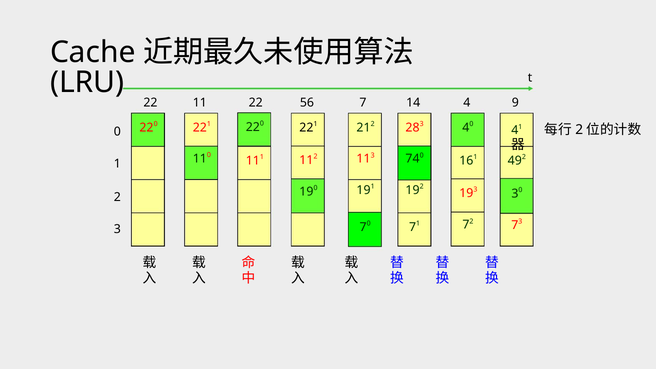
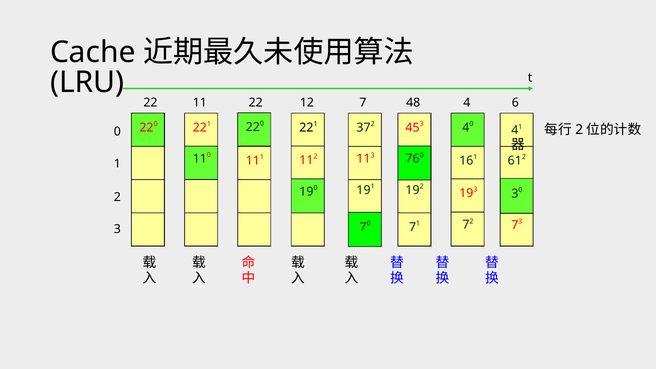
56: 56 -> 12 (307, 103)
14: 14 -> 48 (413, 103)
9: 9 -> 6 (515, 103)
21: 21 -> 37 (364, 128)
28: 28 -> 45 (413, 128)
74: 74 -> 76 (413, 159)
49: 49 -> 61 (515, 161)
